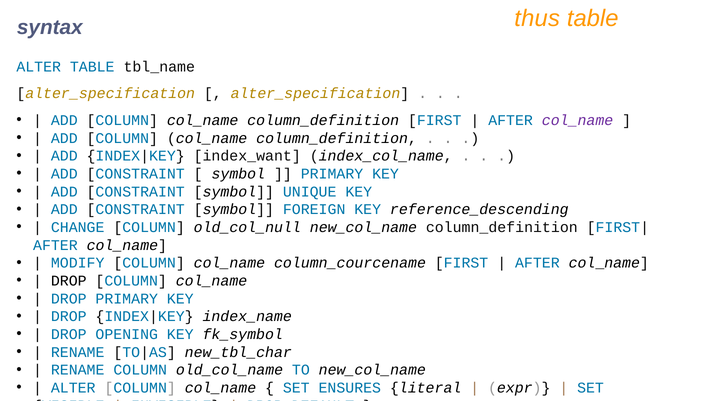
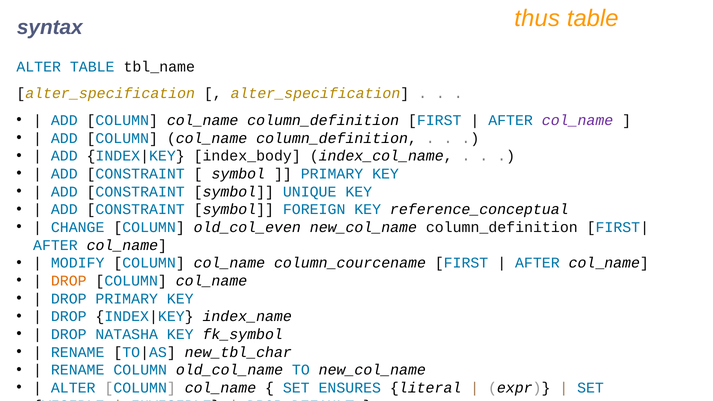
index_want: index_want -> index_body (247, 156)
reference_descending: reference_descending -> reference_conceptual (479, 210)
old_col_null: old_col_null -> old_col_even (247, 227)
DROP colour: black -> orange (69, 281)
OPENING: OPENING -> NATASHA (127, 334)
